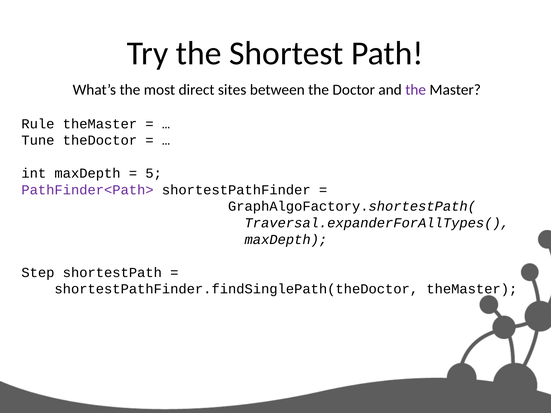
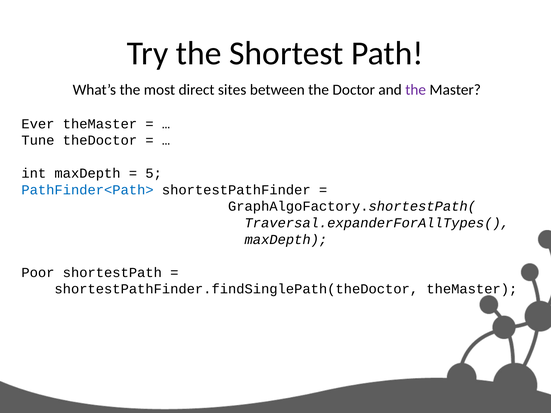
Rule: Rule -> Ever (38, 124)
PathFinder<Path> colour: purple -> blue (88, 190)
Step: Step -> Poor (38, 273)
